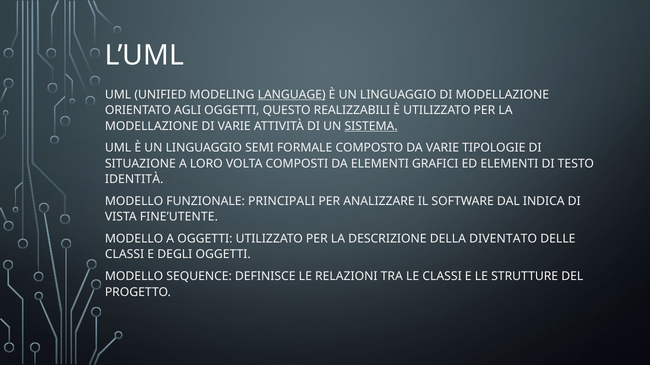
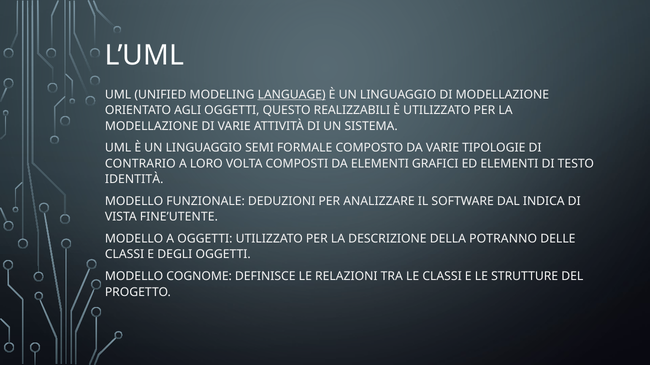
SISTEMA underline: present -> none (371, 126)
SITUAZIONE: SITUAZIONE -> CONTRARIO (140, 164)
PRINCIPALI: PRINCIPALI -> DEDUZIONI (282, 201)
DIVENTATO: DIVENTATO -> POTRANNO (503, 239)
SEQUENCE: SEQUENCE -> COGNOME (199, 277)
